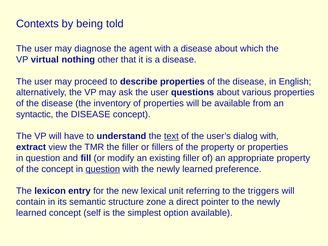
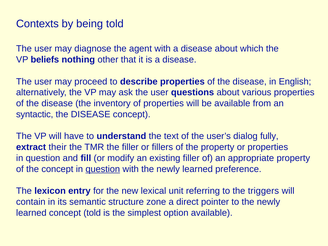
virtual: virtual -> beliefs (45, 60)
text underline: present -> none (171, 136)
dialog with: with -> fully (269, 136)
view: view -> their (58, 147)
concept self: self -> told (92, 213)
